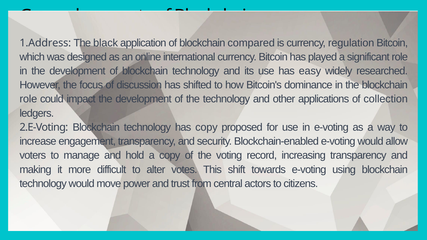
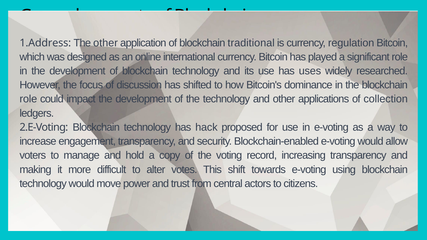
The black: black -> other (106, 43)
compared: compared -> traditional (251, 43)
has easy: easy -> uses (310, 71)
copy: copy -> hack (206, 127)
